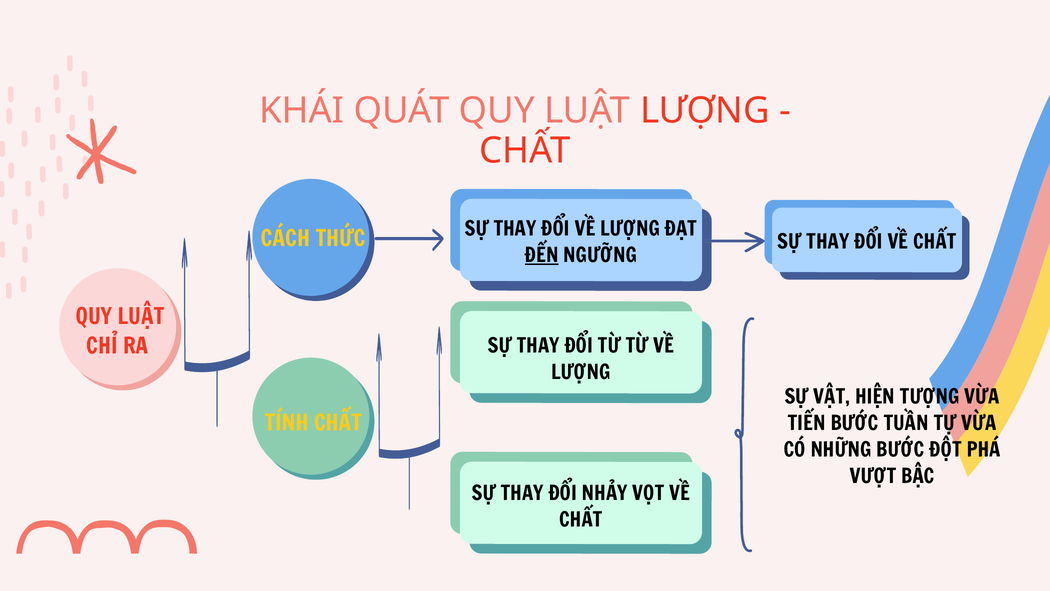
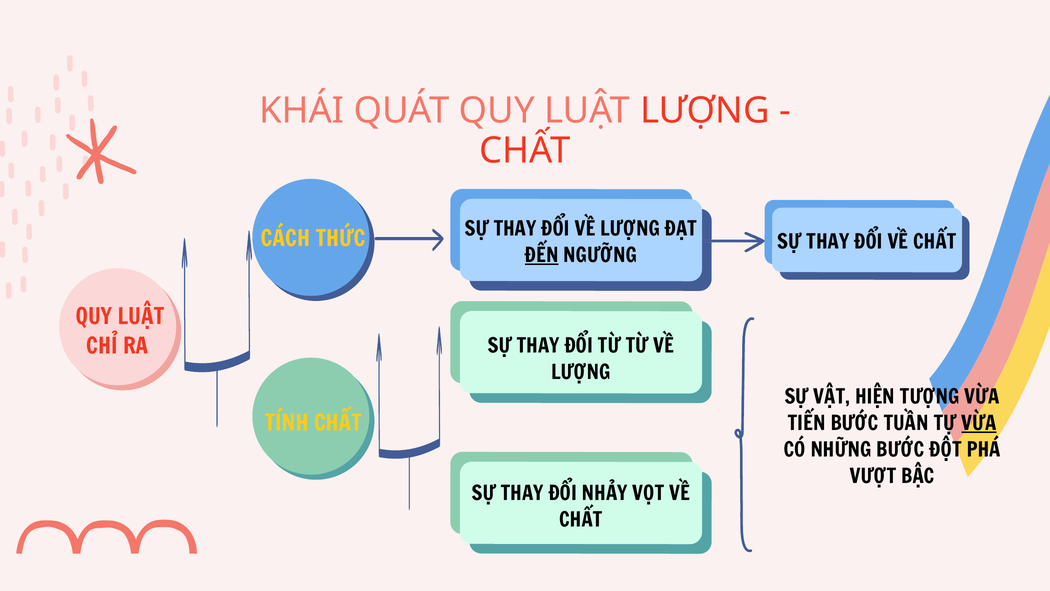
VỪA underline: none -> present (979, 423)
